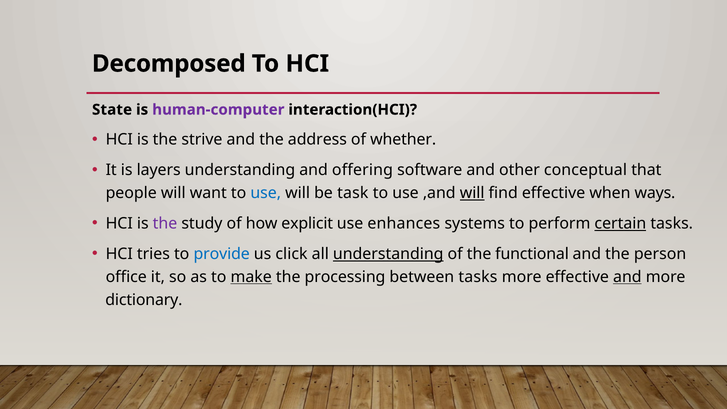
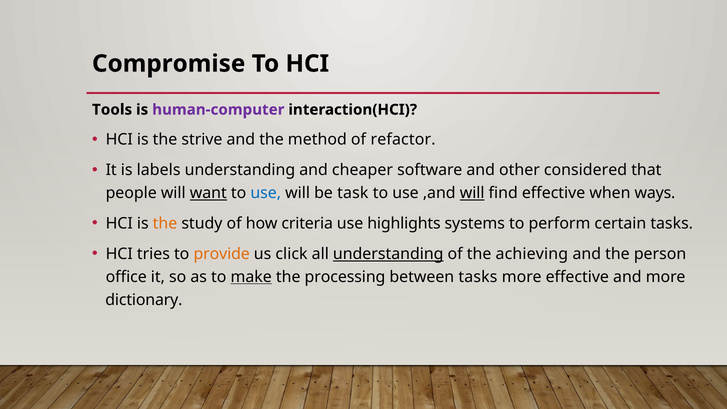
Decomposed: Decomposed -> Compromise (169, 64)
State: State -> Tools (112, 110)
address: address -> method (317, 140)
whether: whether -> refactor (403, 140)
layers: layers -> labels (159, 170)
offering: offering -> cheaper (362, 170)
conceptual: conceptual -> considered (585, 170)
want underline: none -> present (208, 193)
the colour: purple -> orange (165, 224)
explicit: explicit -> criteria (307, 224)
enhances: enhances -> highlights (404, 224)
certain underline: present -> none (620, 224)
provide colour: blue -> orange (222, 254)
functional: functional -> achieving (532, 254)
and underline: present -> none (627, 277)
